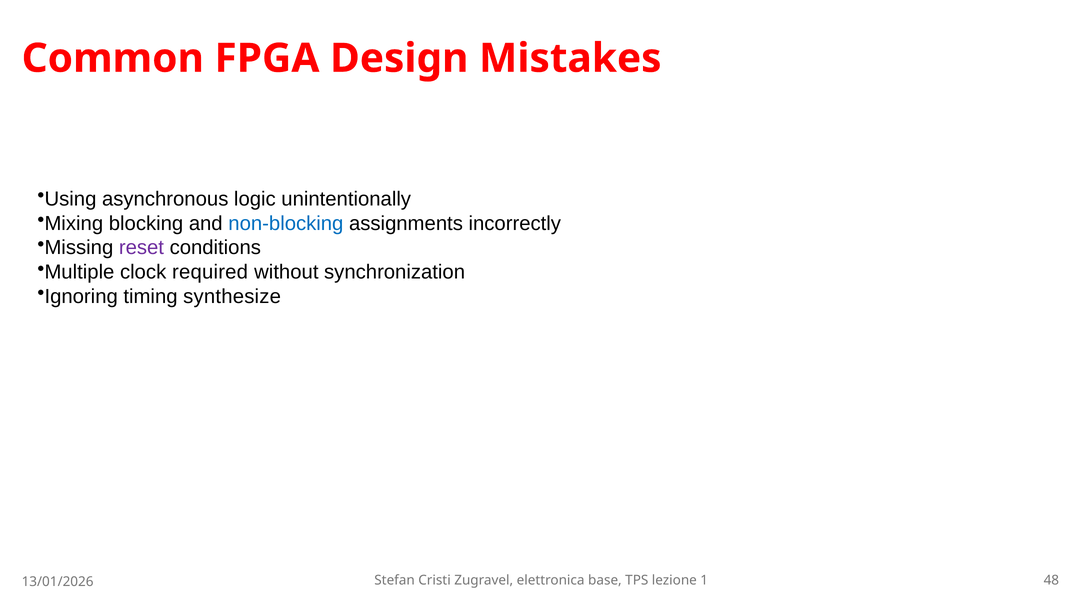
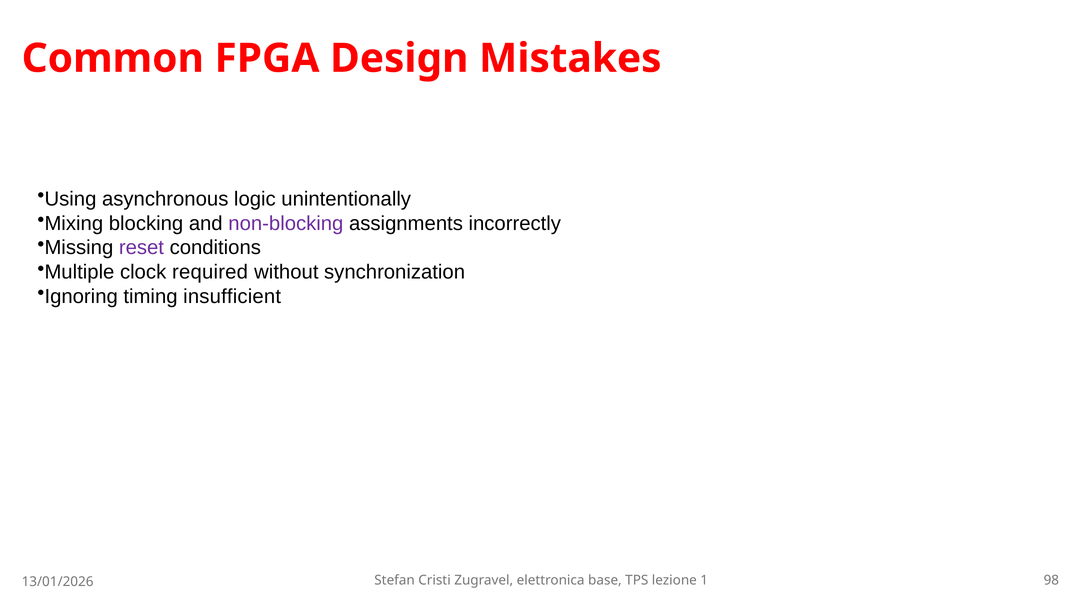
non-blocking colour: blue -> purple (286, 223)
synthesize: synthesize -> insufficient (232, 297)
48: 48 -> 98 (1051, 581)
